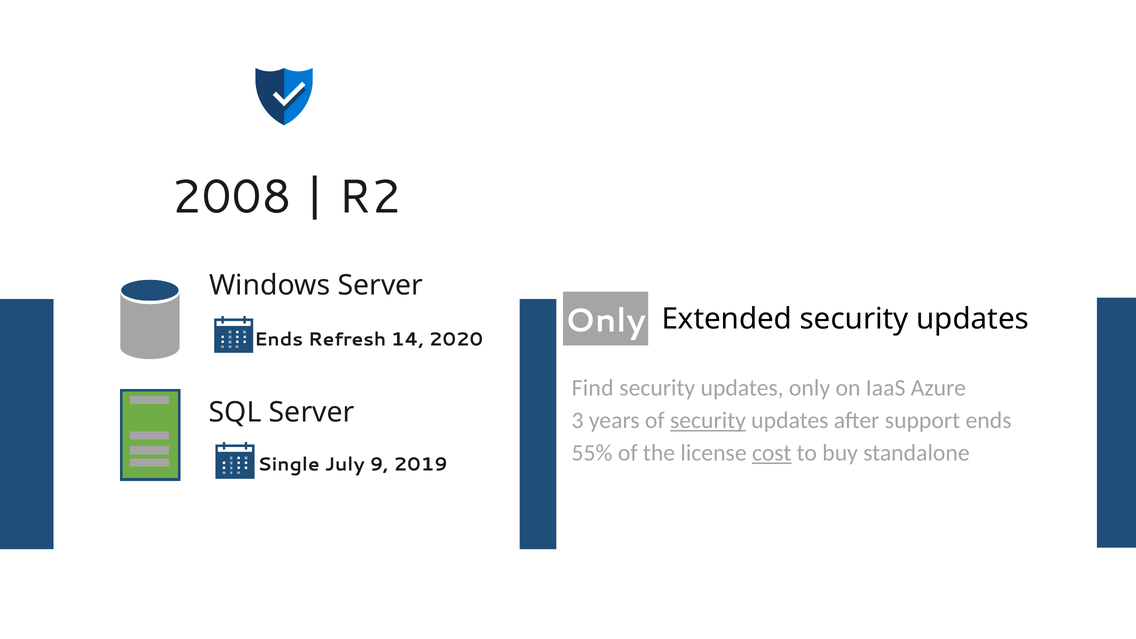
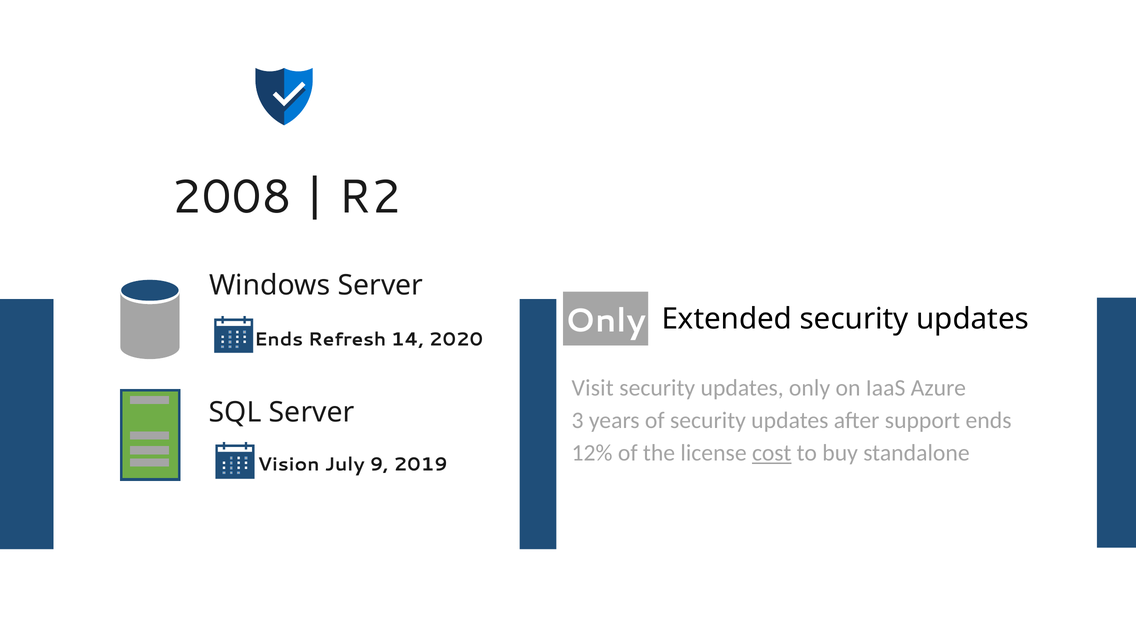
Find: Find -> Visit (593, 388)
security underline: present -> none (708, 420)
55%: 55% -> 12% (592, 453)
Single: Single -> Vision (289, 465)
